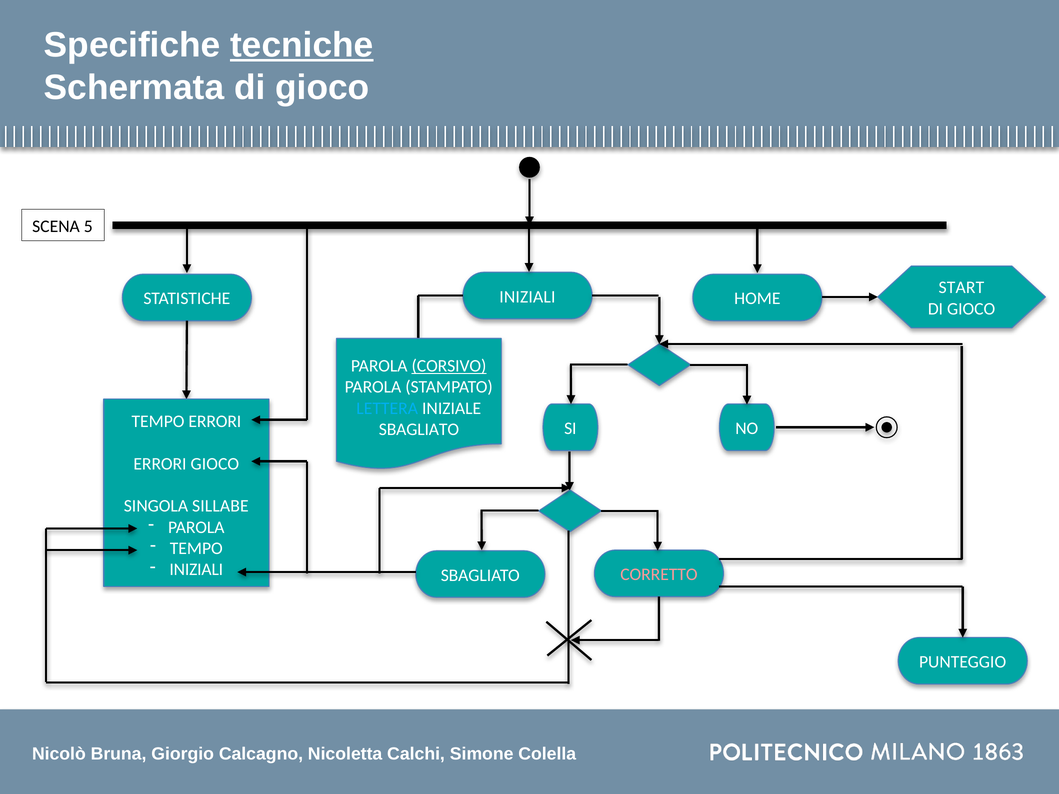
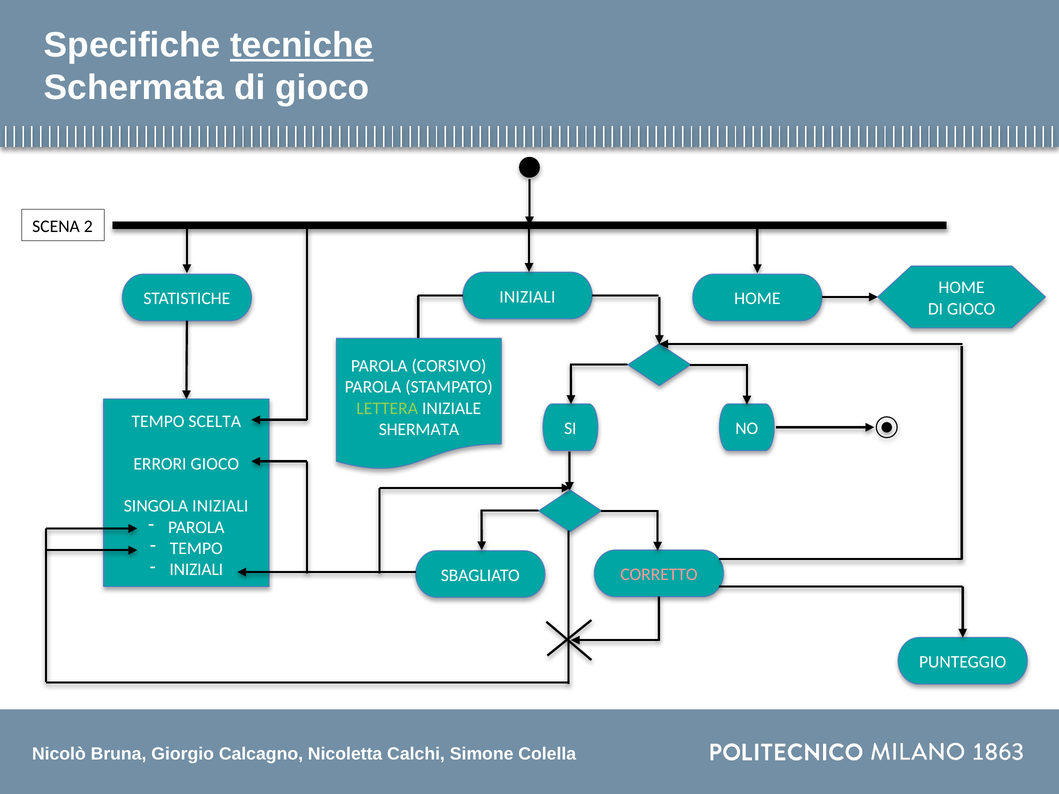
5: 5 -> 2 (88, 226)
START: START -> HOME (961, 288)
CORSIVO underline: present -> none (449, 366)
LETTERA colour: light blue -> light green (387, 408)
TEMPO ERRORI: ERRORI -> SCELTA (215, 421)
SBAGLIATO: SBAGLIATO -> SHERMATA (419, 430)
SINGOLA SILLABE: SILLABE -> INIZIALI (220, 506)
